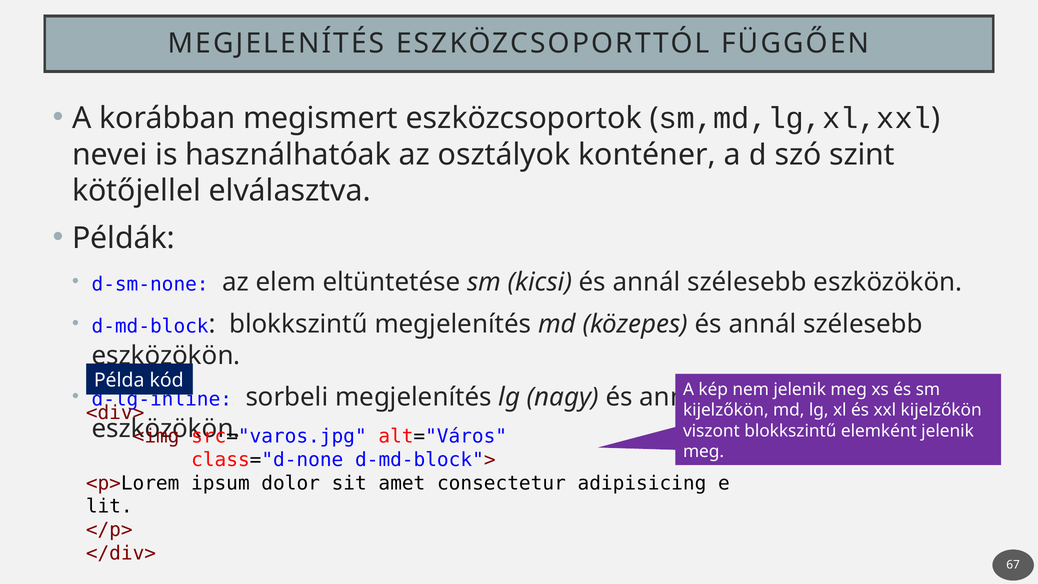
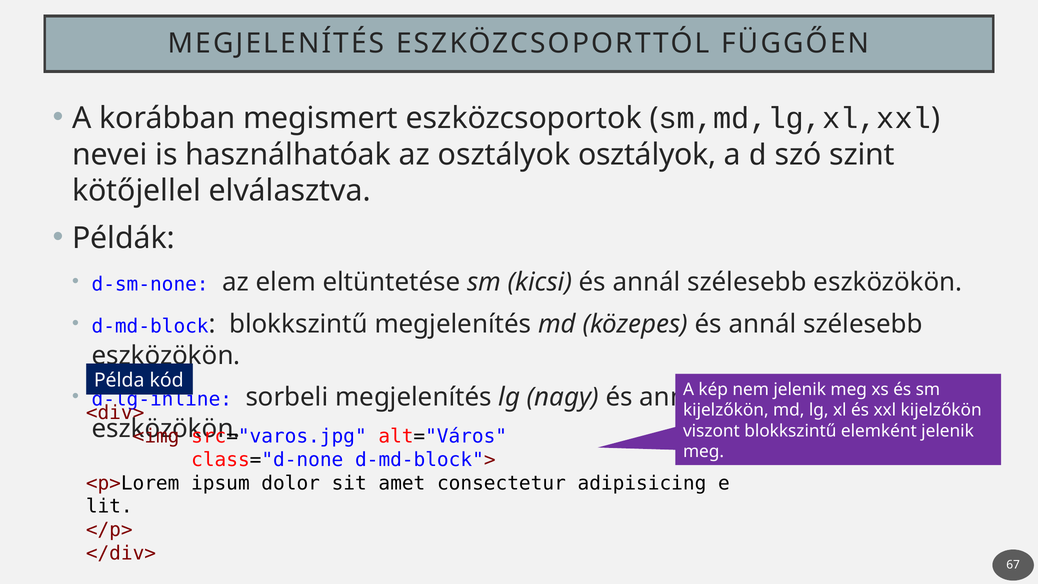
osztályok konténer: konténer -> osztályok (647, 154)
